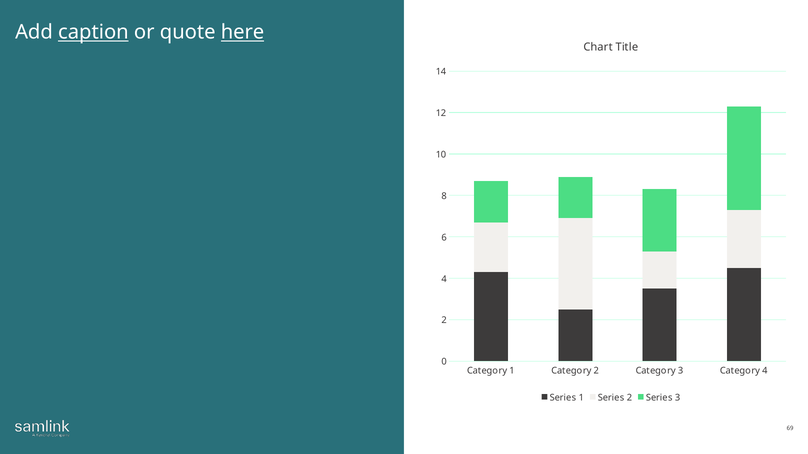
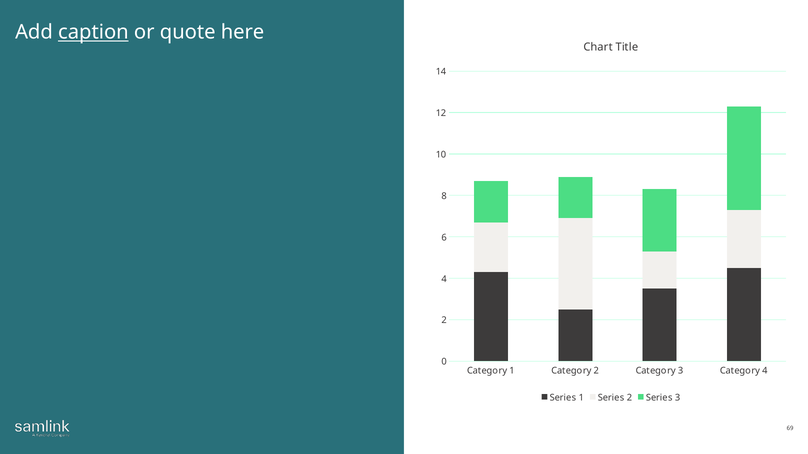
here underline: present -> none (242, 32)
